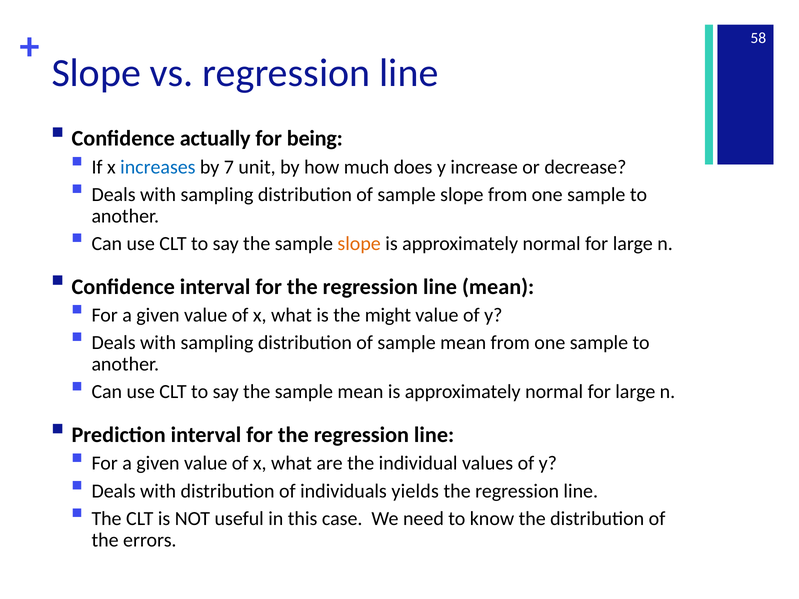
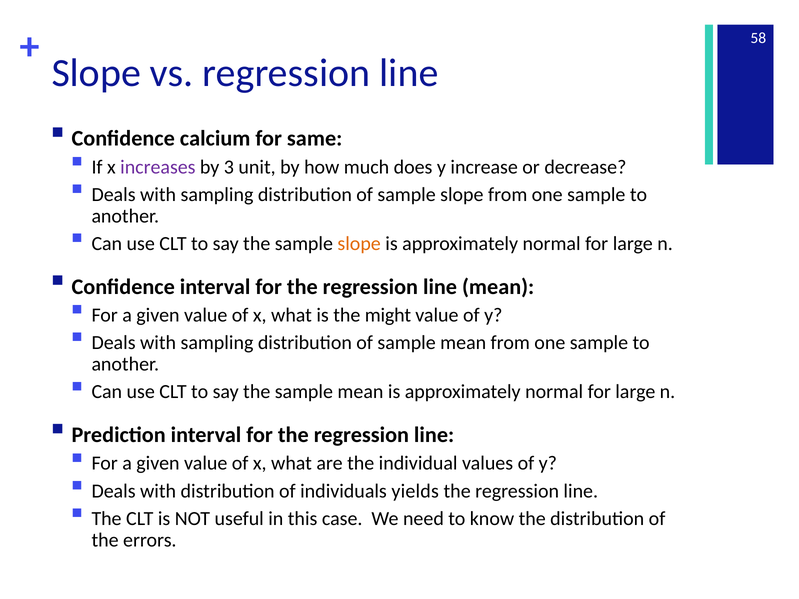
actually: actually -> calcium (215, 139)
being: being -> same (315, 139)
increases colour: blue -> purple (158, 167)
7: 7 -> 3 (229, 167)
